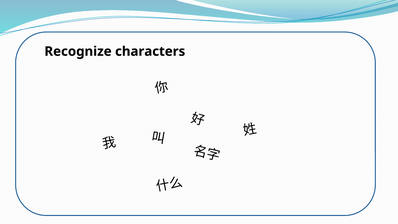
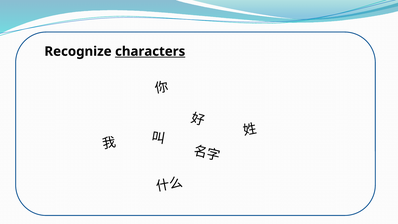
characters underline: none -> present (150, 51)
